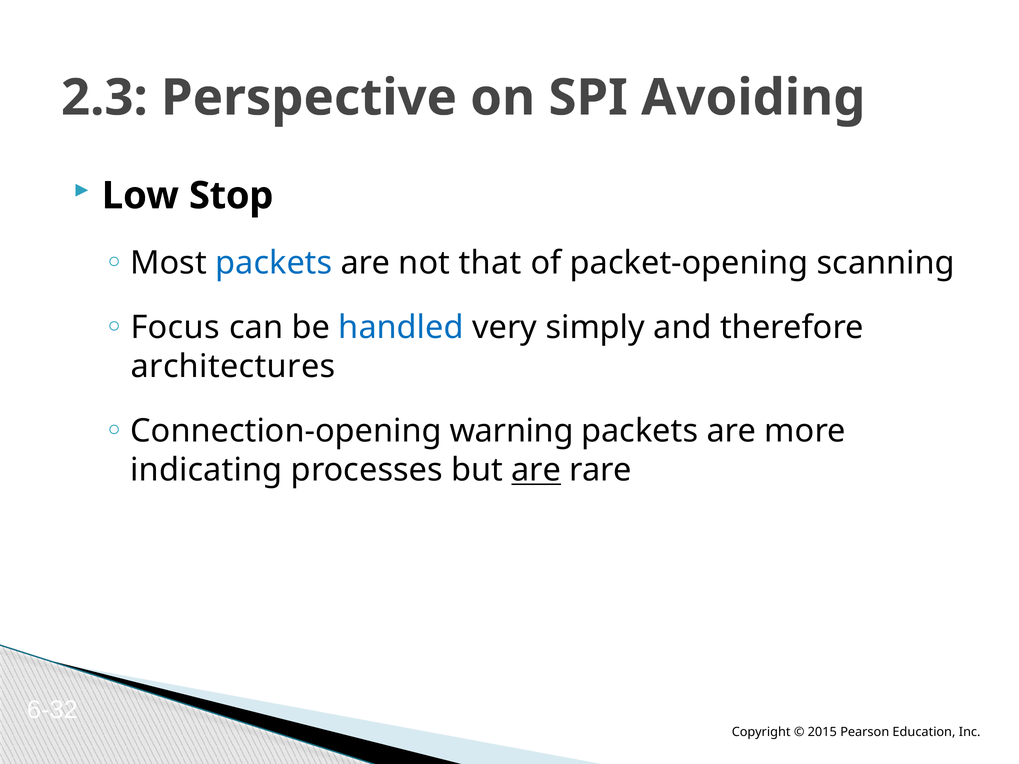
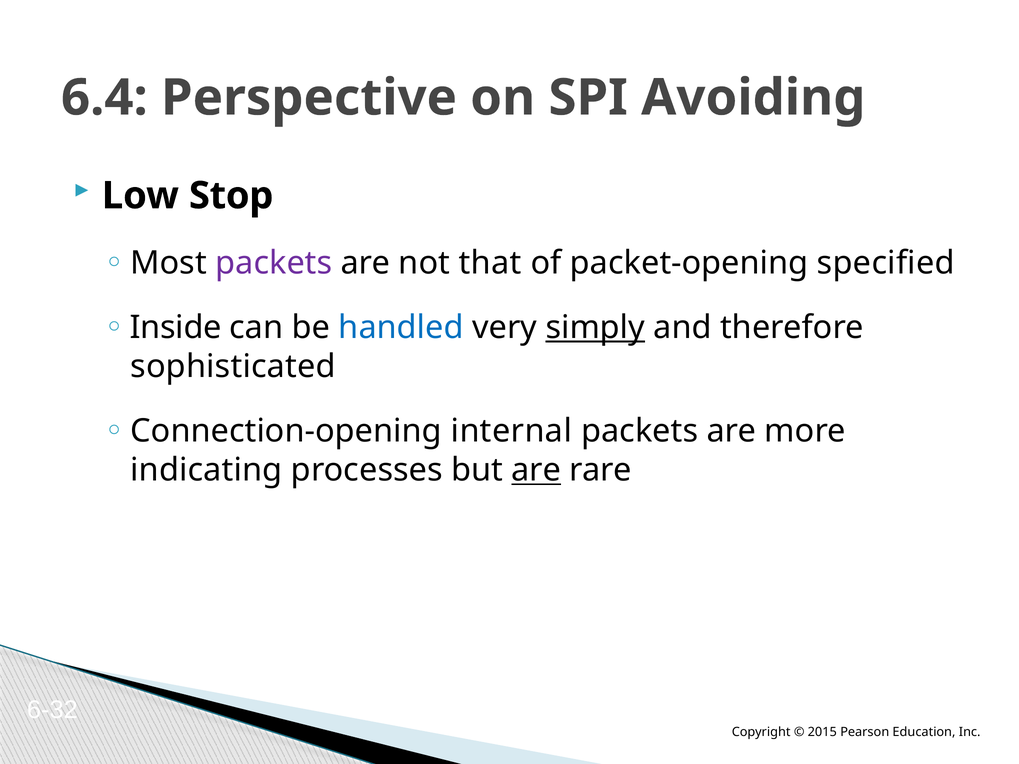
2.3: 2.3 -> 6.4 (104, 98)
packets colour: blue -> purple (274, 263)
scanning: scanning -> specified (886, 263)
Focus: Focus -> Inside (176, 328)
simply underline: none -> present (595, 328)
architectures: architectures -> sophisticated (233, 367)
warning: warning -> internal (511, 431)
